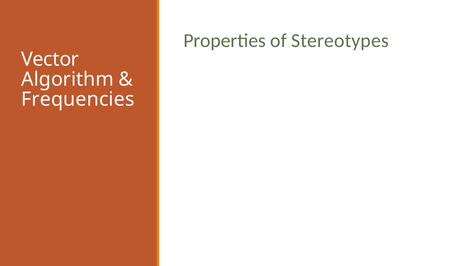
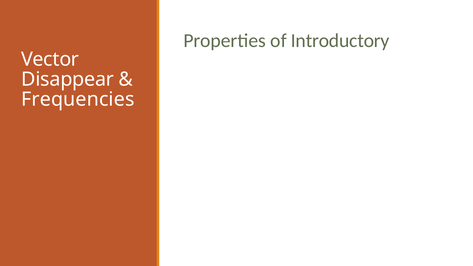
Stereotypes: Stereotypes -> Introductory (340, 41)
Algorithm: Algorithm -> Disappear (68, 79)
